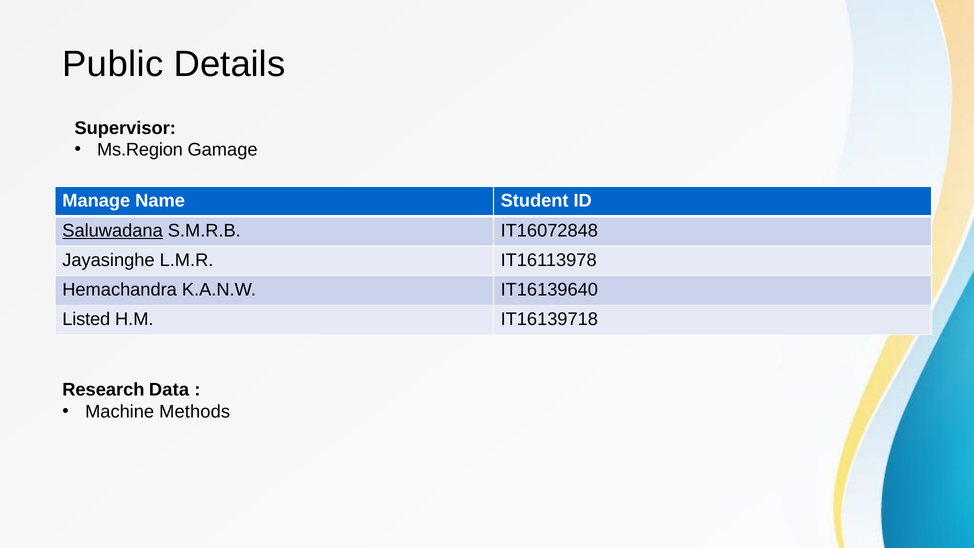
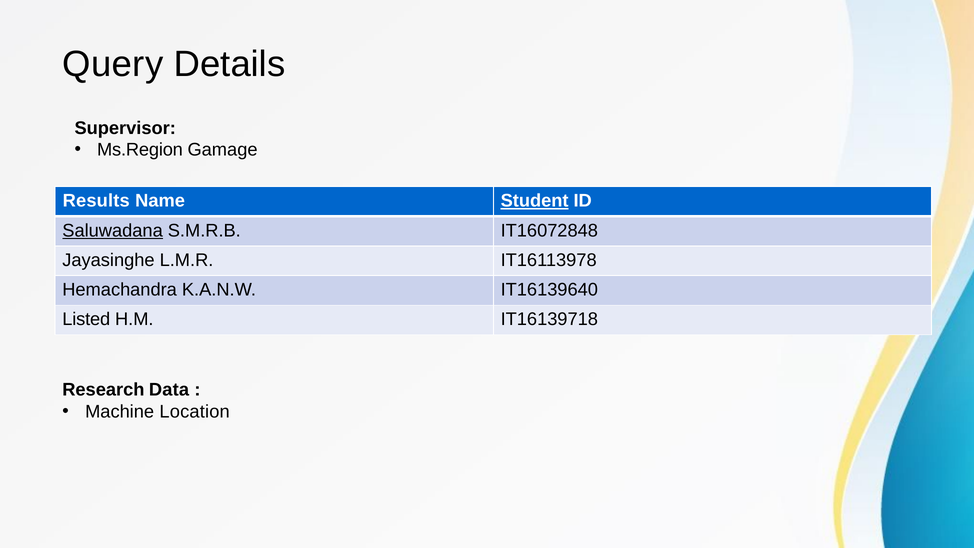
Public: Public -> Query (113, 64)
Manage: Manage -> Results (96, 201)
Student underline: none -> present (535, 201)
Methods: Methods -> Location (195, 412)
